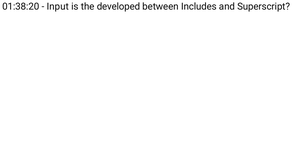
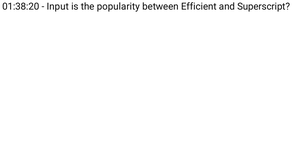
developed: developed -> popularity (118, 6)
Includes: Includes -> Efficient (199, 6)
